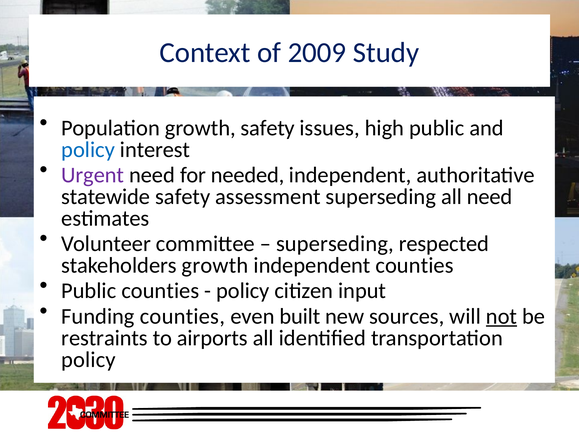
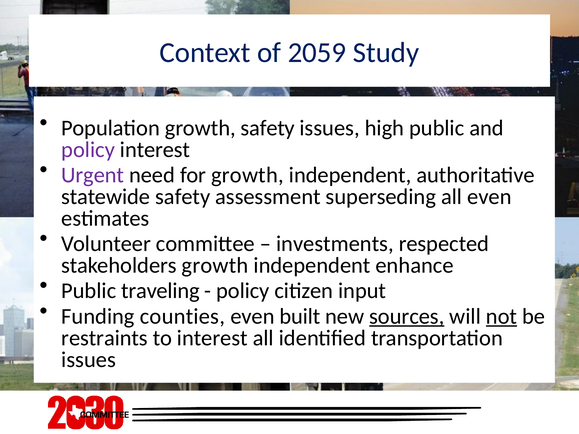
2009: 2009 -> 2059 (317, 53)
policy colour: blue -> purple (88, 150)
for needed: needed -> growth (247, 175)
all need: need -> even (489, 197)
superseding: superseding -> investments (335, 244)
independent counties: counties -> enhance (415, 266)
Public counties: counties -> traveling (160, 291)
sources underline: none -> present (407, 317)
to airports: airports -> interest (212, 338)
policy: policy -> issues (89, 360)
